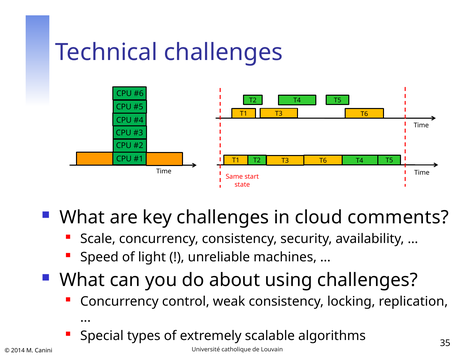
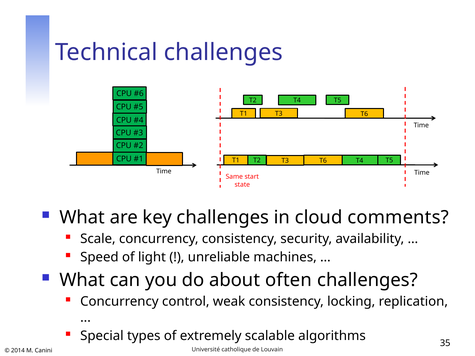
using: using -> often (289, 280)
